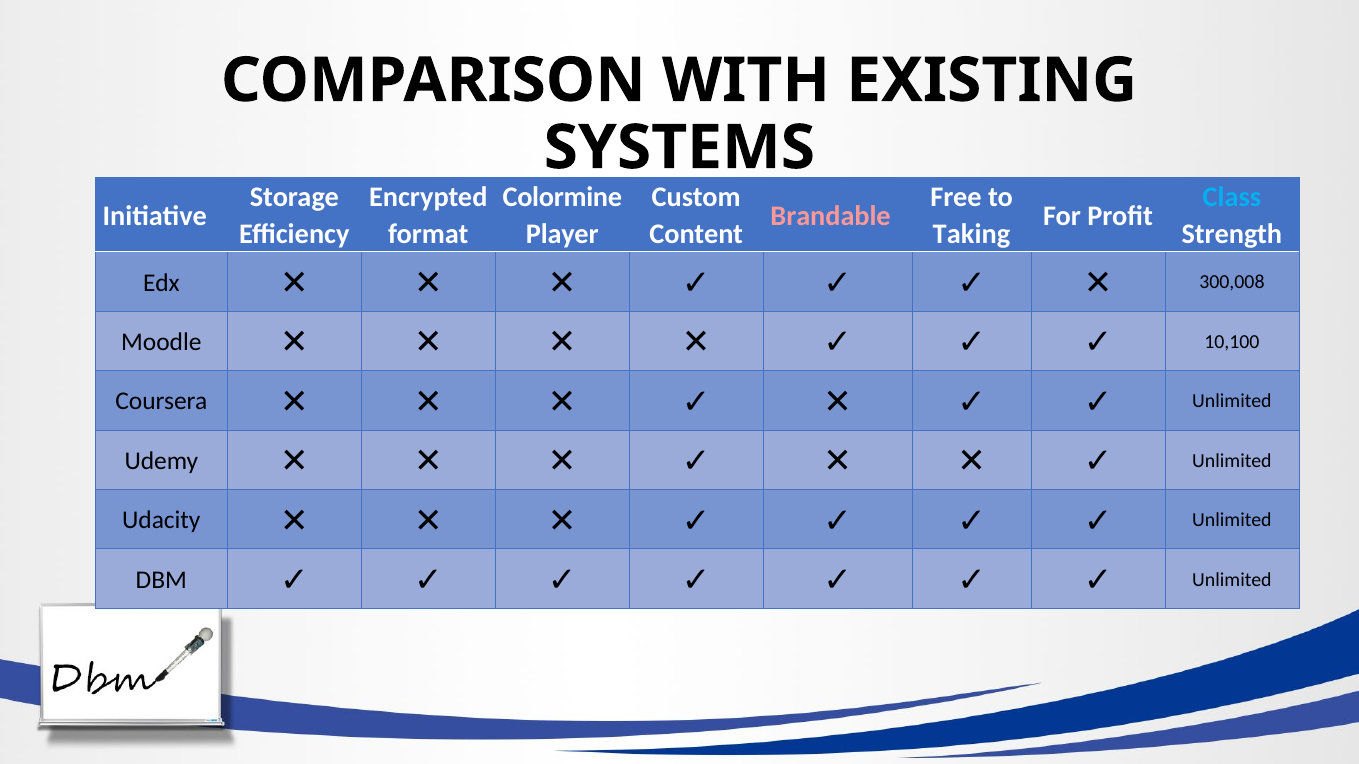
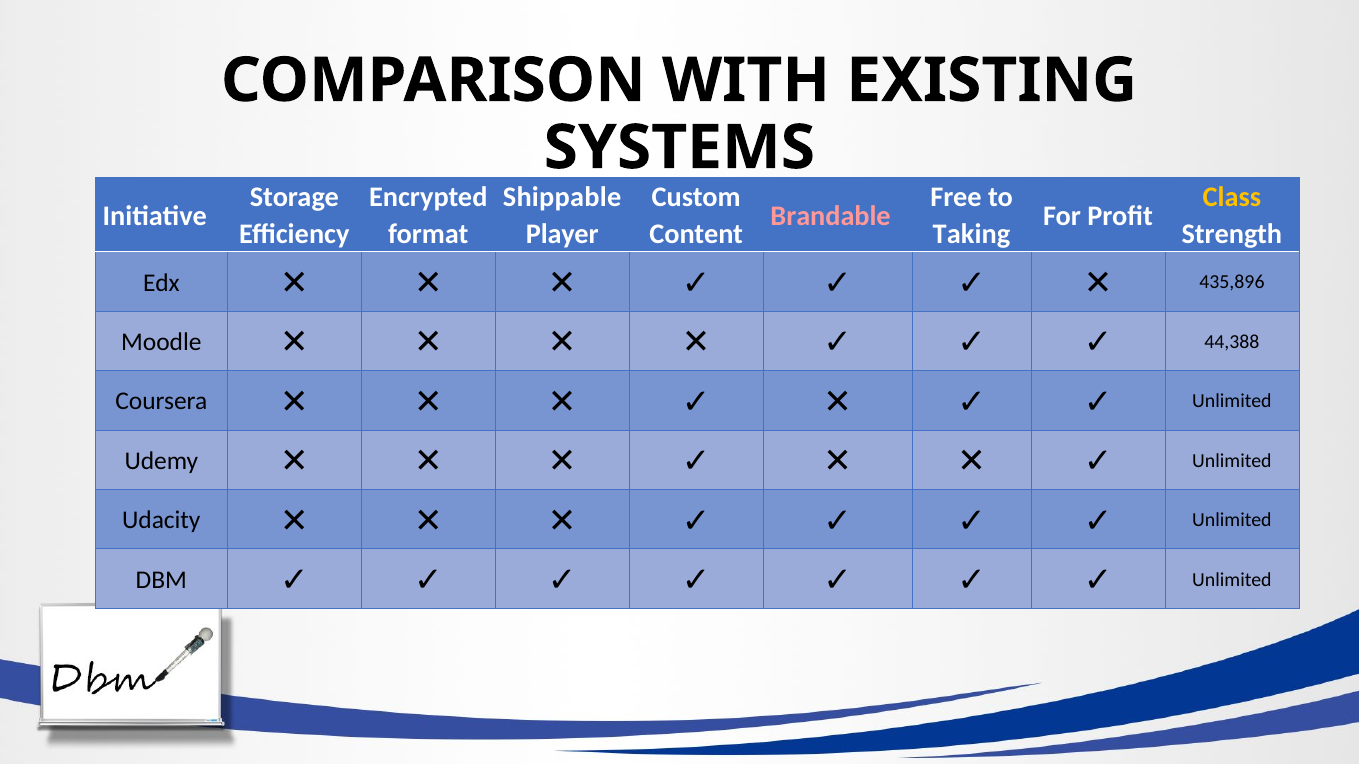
Colormine: Colormine -> Shippable (562, 198)
Class colour: light blue -> yellow (1232, 198)
300,008: 300,008 -> 435,896 (1232, 283)
10,100: 10,100 -> 44,388 (1232, 342)
